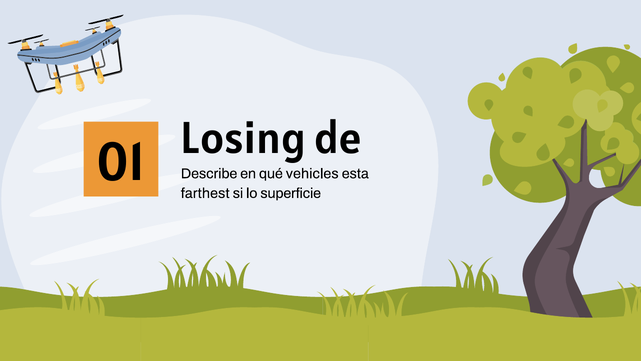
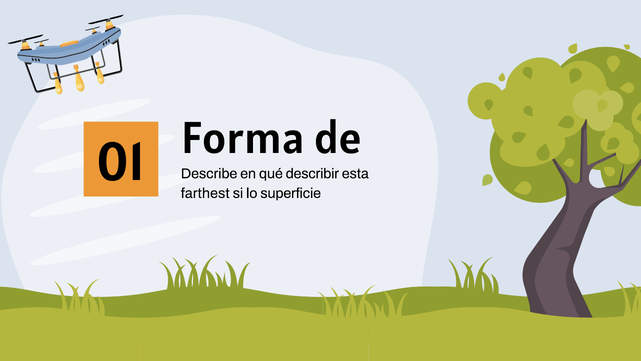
Losing: Losing -> Forma (243, 138)
vehicles: vehicles -> describir (312, 173)
